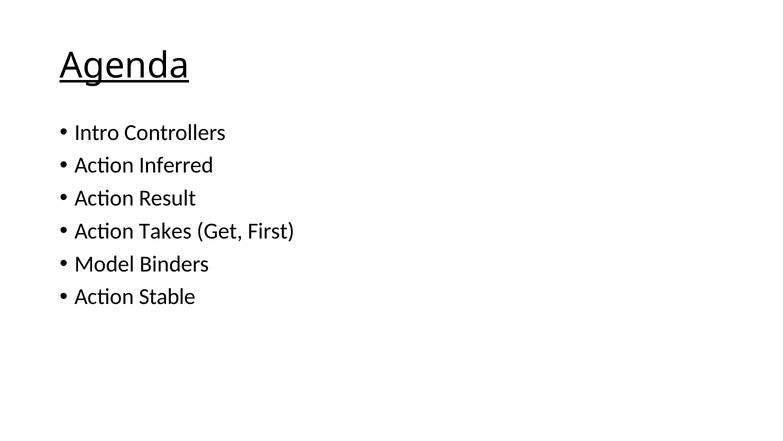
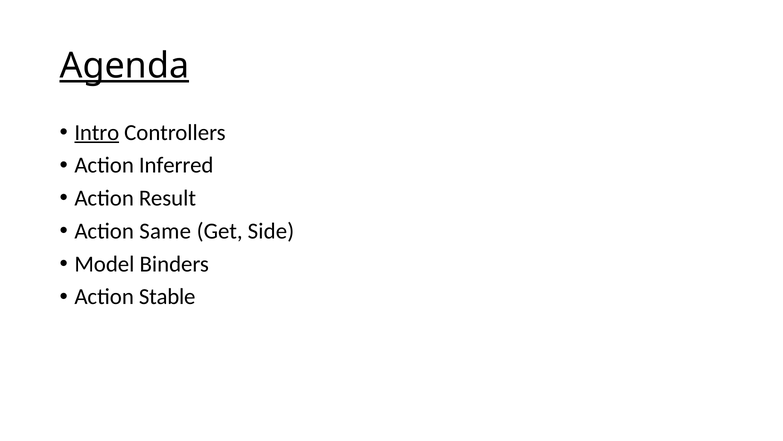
Intro underline: none -> present (97, 132)
Takes: Takes -> Same (165, 231)
First: First -> Side (271, 231)
